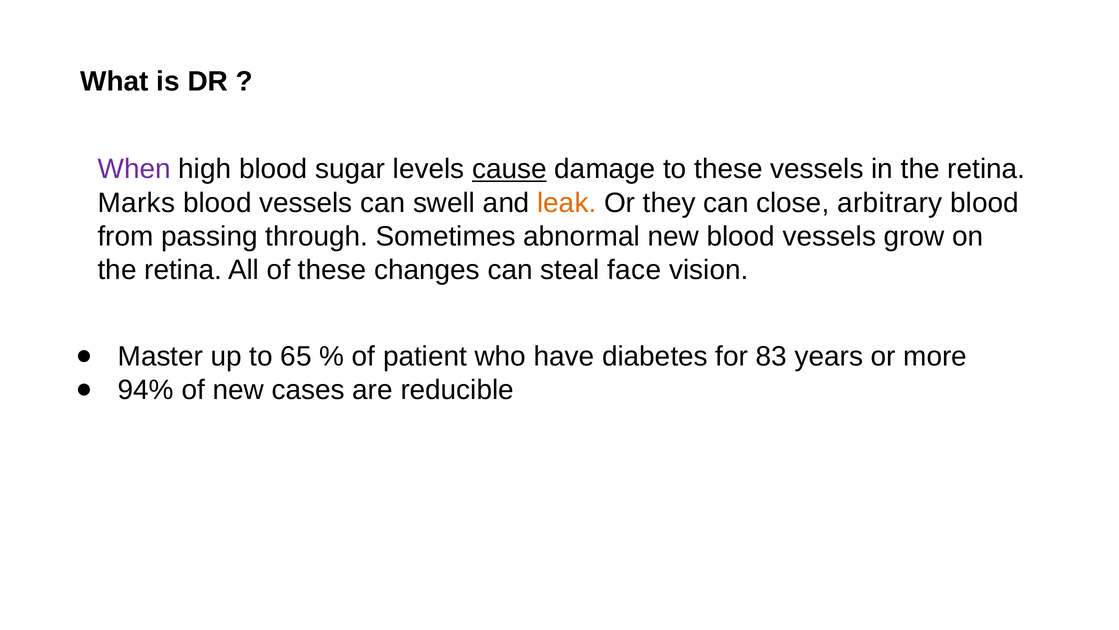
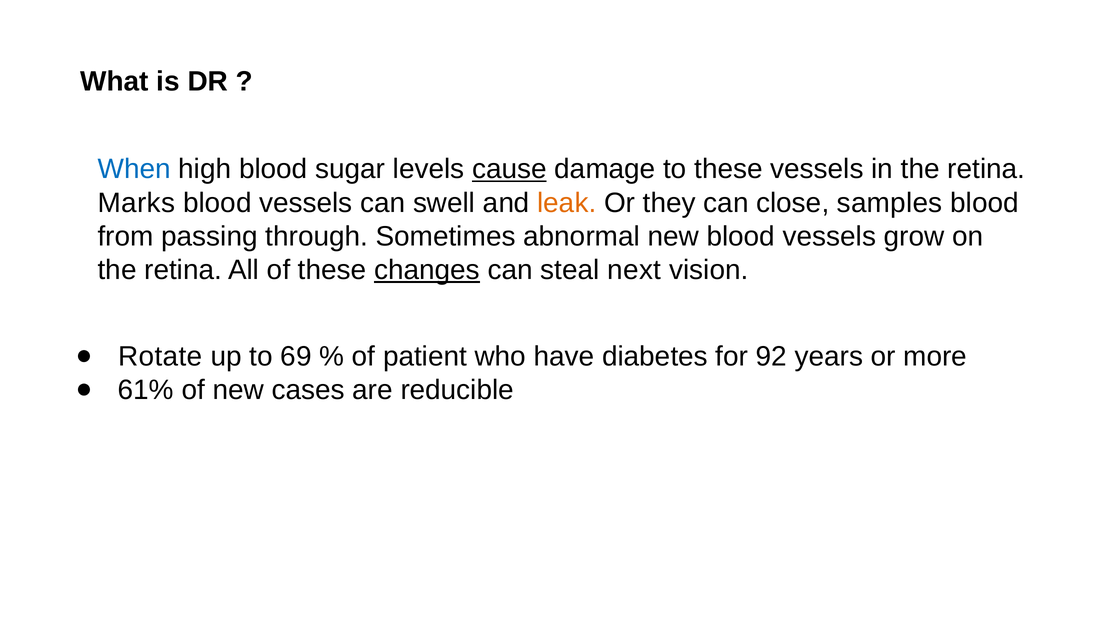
When colour: purple -> blue (134, 169)
arbitrary: arbitrary -> samples (890, 203)
changes underline: none -> present (427, 270)
face: face -> next (634, 270)
Master: Master -> Rotate (160, 356)
65: 65 -> 69 (296, 356)
83: 83 -> 92 (771, 356)
94%: 94% -> 61% (146, 390)
